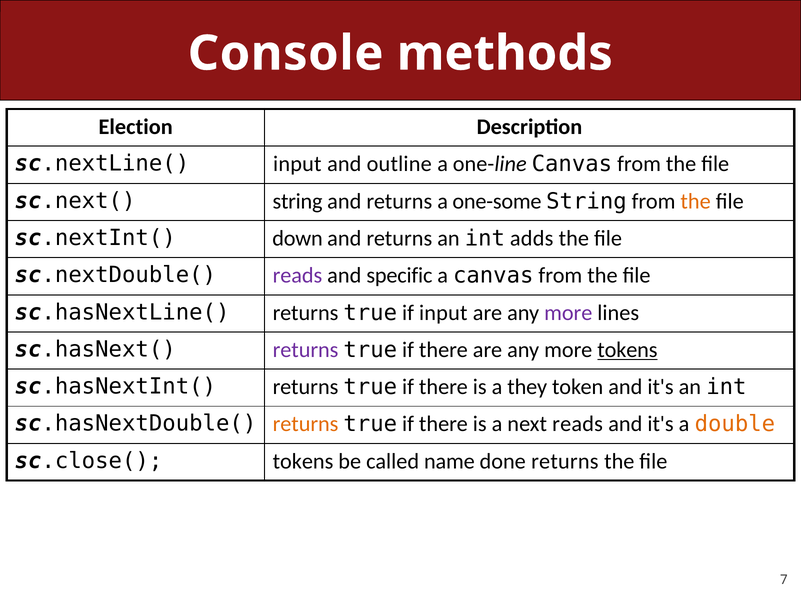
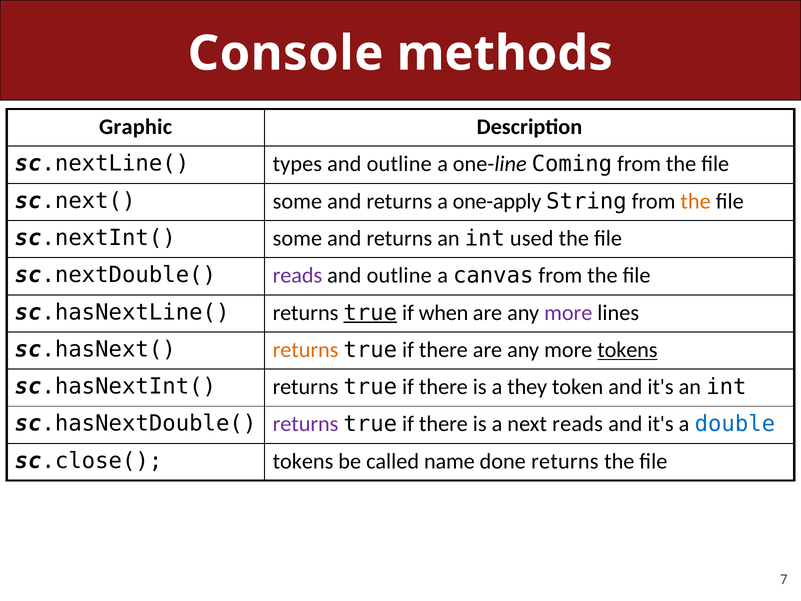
Election: Election -> Graphic (136, 127)
sc.nextLine( input: input -> types (297, 164)
one-line Canvas: Canvas -> Coming (572, 164)
sc.next( string: string -> some (297, 201)
one-some: one-some -> one-apply (497, 201)
sc.nextInt( down: down -> some (297, 238)
adds: adds -> used (532, 238)
specific: specific -> outline (399, 275)
true underline: none -> present (370, 313)
if input: input -> when (443, 313)
returns colour: purple -> orange (306, 350)
returns colour: orange -> purple (306, 424)
double colour: orange -> blue (735, 424)
